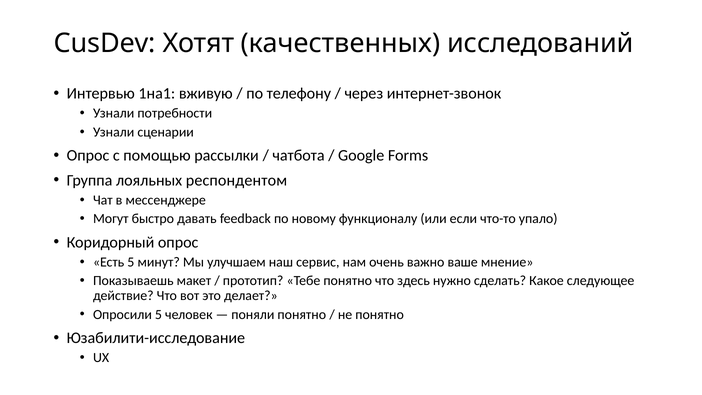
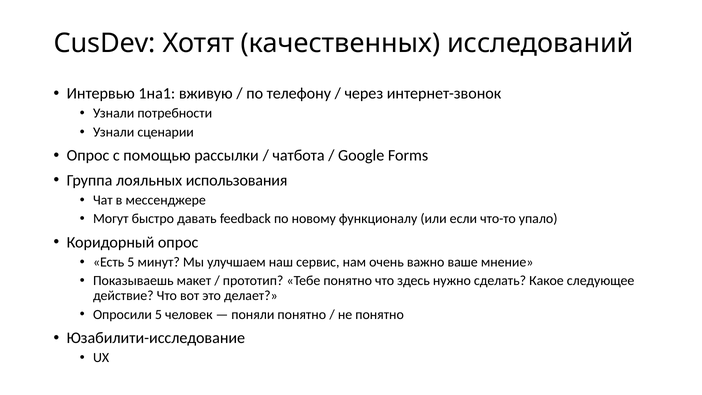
респондентом: респондентом -> использования (237, 180)
